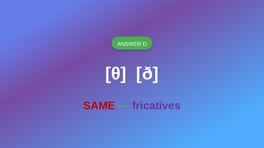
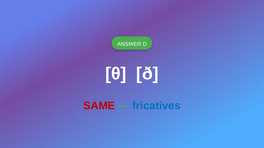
fricatives colour: purple -> blue (156, 106)
